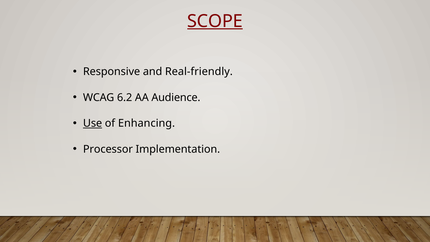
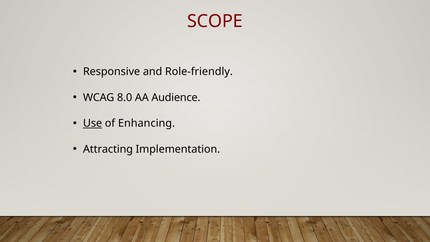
SCOPE underline: present -> none (215, 21)
Real-friendly: Real-friendly -> Role-friendly (199, 72)
6.2: 6.2 -> 8.0 (125, 98)
Processor: Processor -> Attracting (108, 149)
